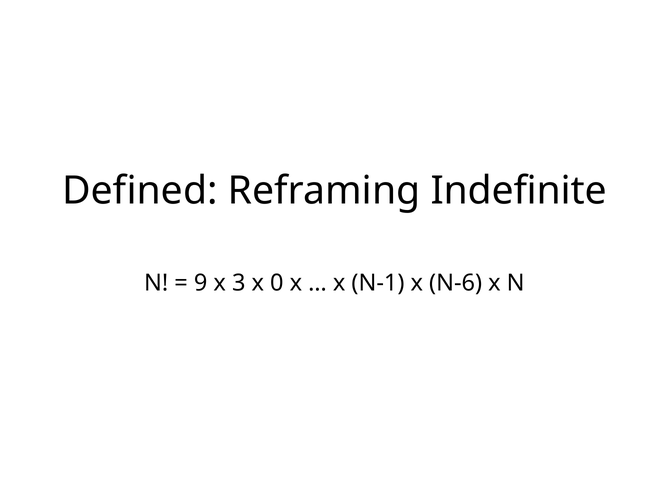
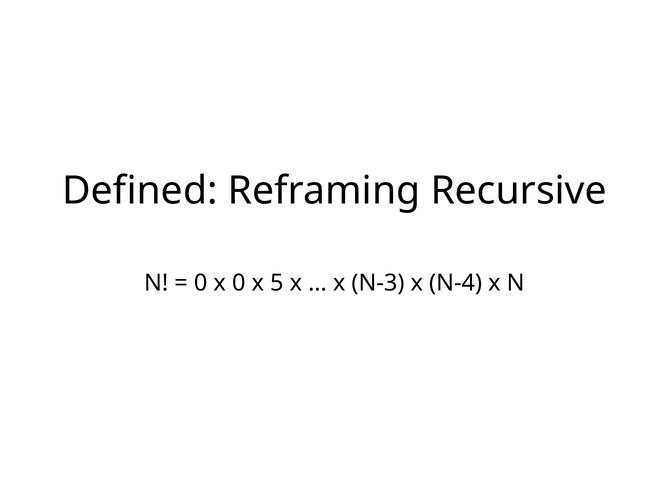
Indefinite: Indefinite -> Recursive (519, 191)
9: 9 -> 0 (201, 283)
x 3: 3 -> 0 (239, 283)
0: 0 -> 5 (277, 283)
N-1: N-1 -> N-3 (378, 283)
N-6: N-6 -> N-4 (456, 283)
